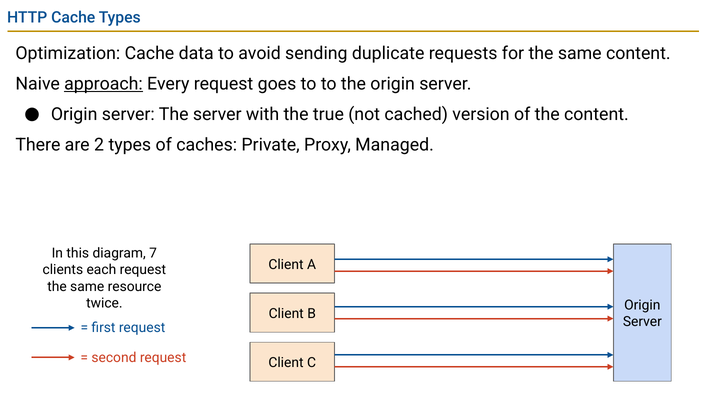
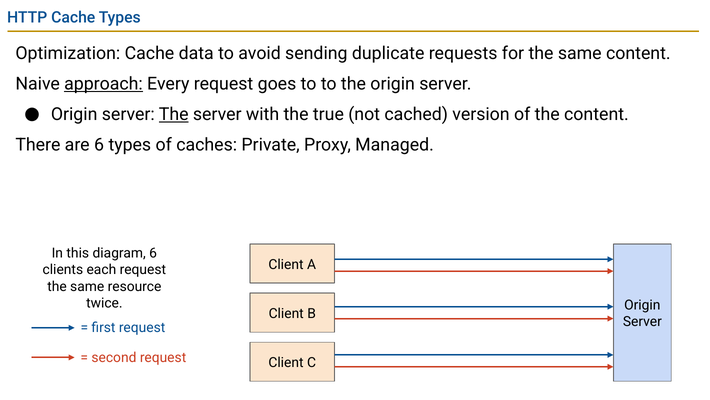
The underline: none -> present (174, 114)
are 2: 2 -> 6 (99, 145)
diagram 7: 7 -> 6 (153, 253)
